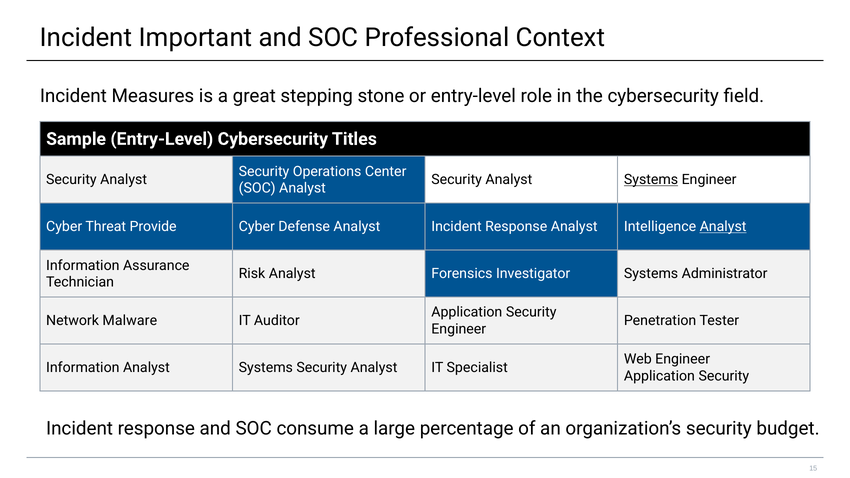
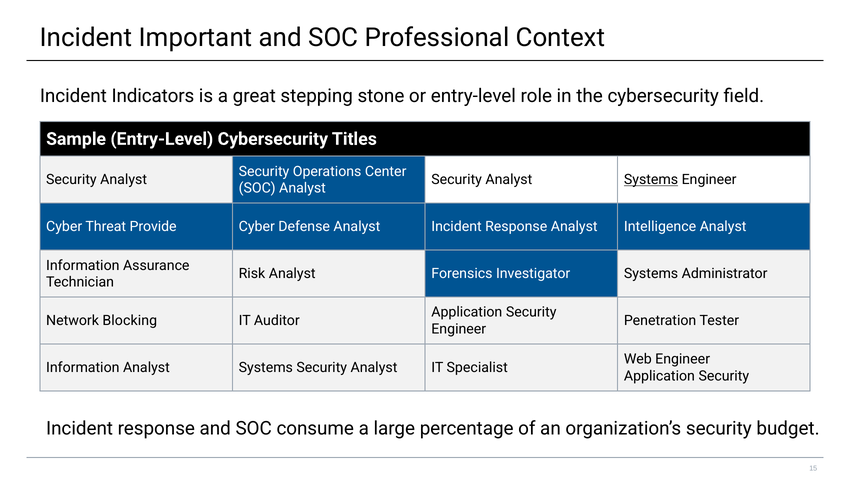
Measures: Measures -> Indicators (153, 96)
Analyst underline: present -> none (723, 227)
Malware: Malware -> Blocking (130, 321)
